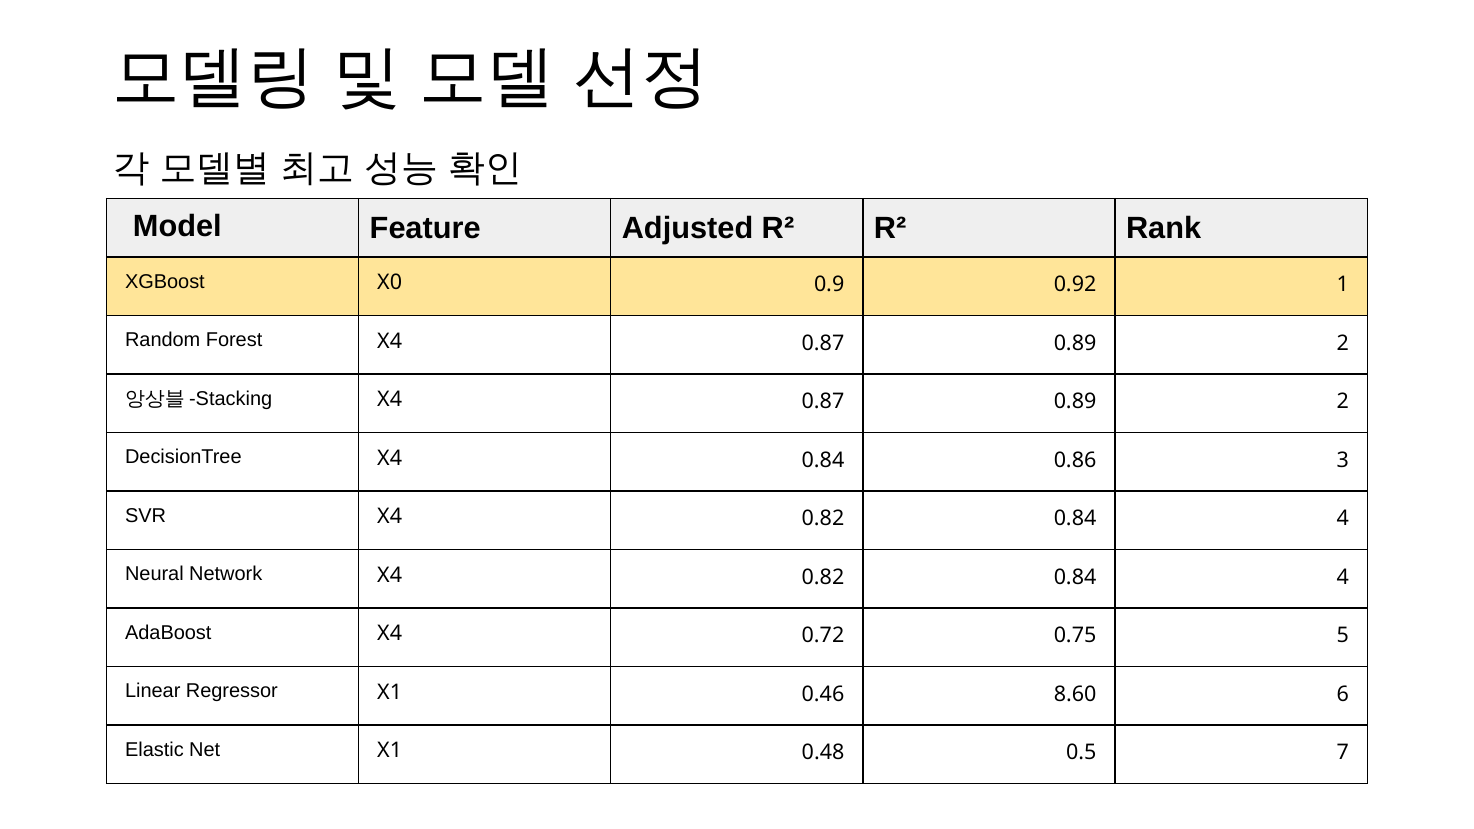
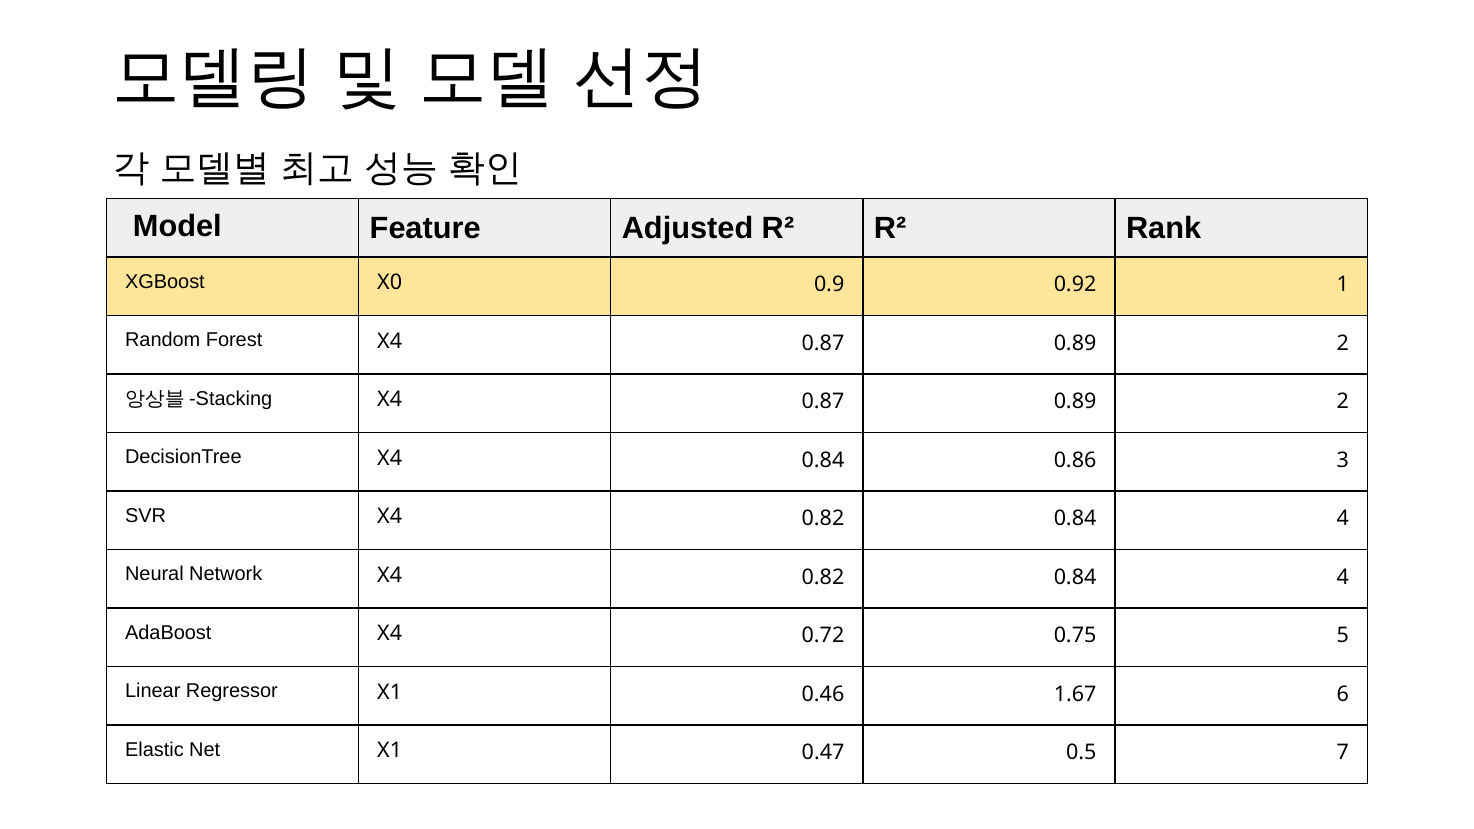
8.60: 8.60 -> 1.67 (1075, 694)
0.48: 0.48 -> 0.47 (823, 753)
